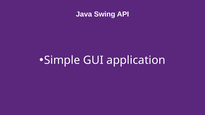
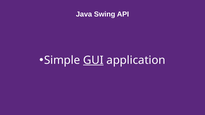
GUI underline: none -> present (93, 60)
